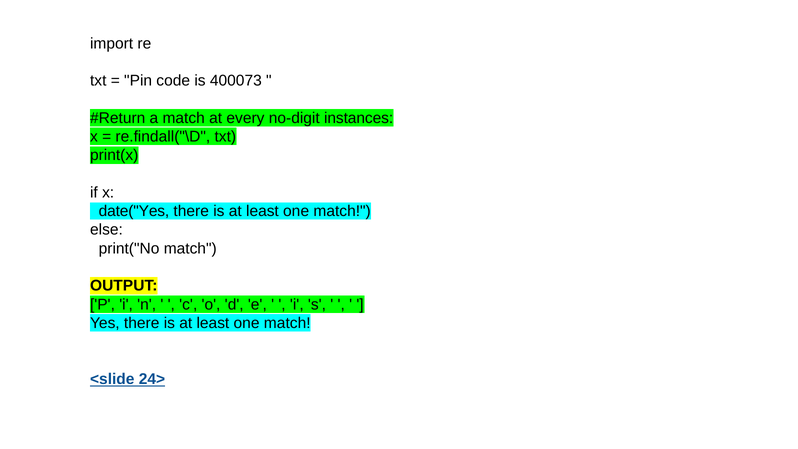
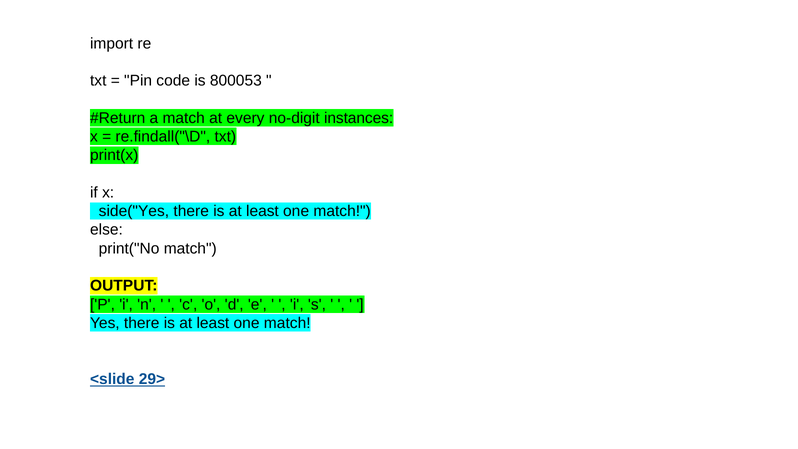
400073: 400073 -> 800053 (236, 81)
date("Yes: date("Yes -> side("Yes (134, 211)
24>: 24> -> 29> (152, 379)
